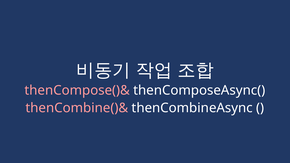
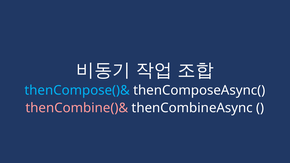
thenCompose()& colour: pink -> light blue (77, 90)
